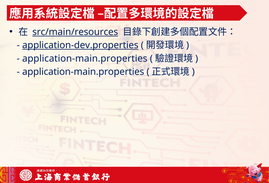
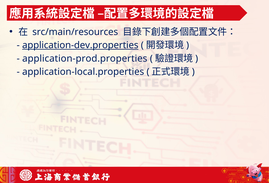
src/main/resources underline: present -> none (75, 32)
application-main.properties: application-main.properties -> application-prod.properties (85, 58)
application-main.properties: application-main.properties -> application-local.properties (83, 72)
